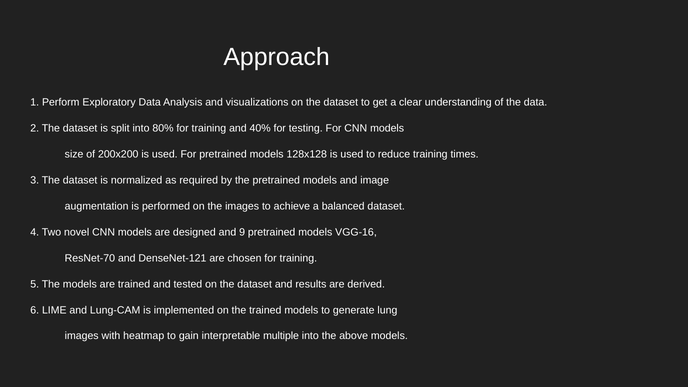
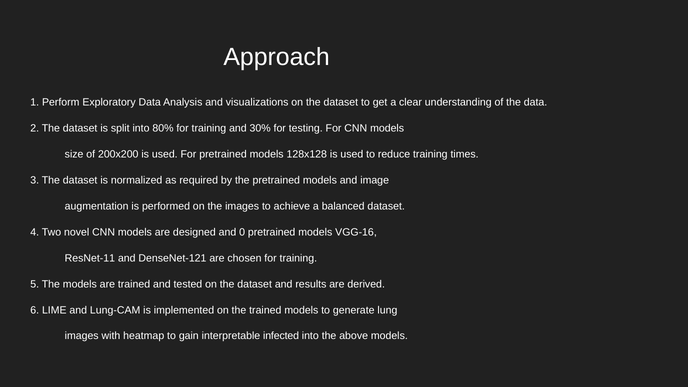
40%: 40% -> 30% (260, 128)
9: 9 -> 0 (242, 232)
ResNet-70: ResNet-70 -> ResNet-11 (90, 258)
multiple: multiple -> infected (281, 336)
